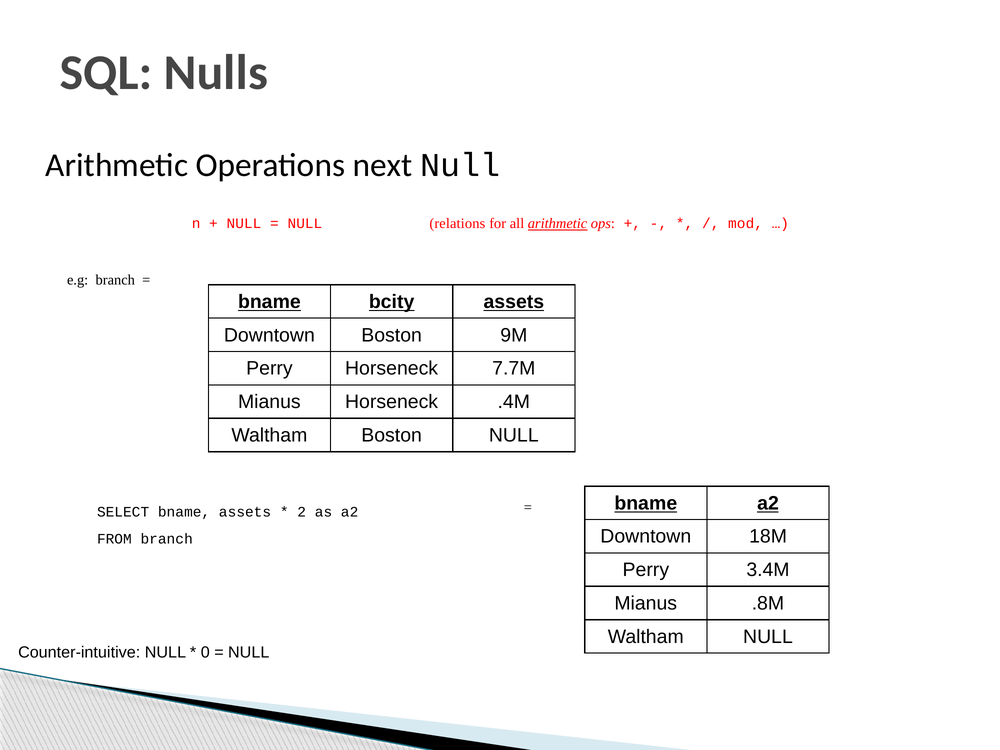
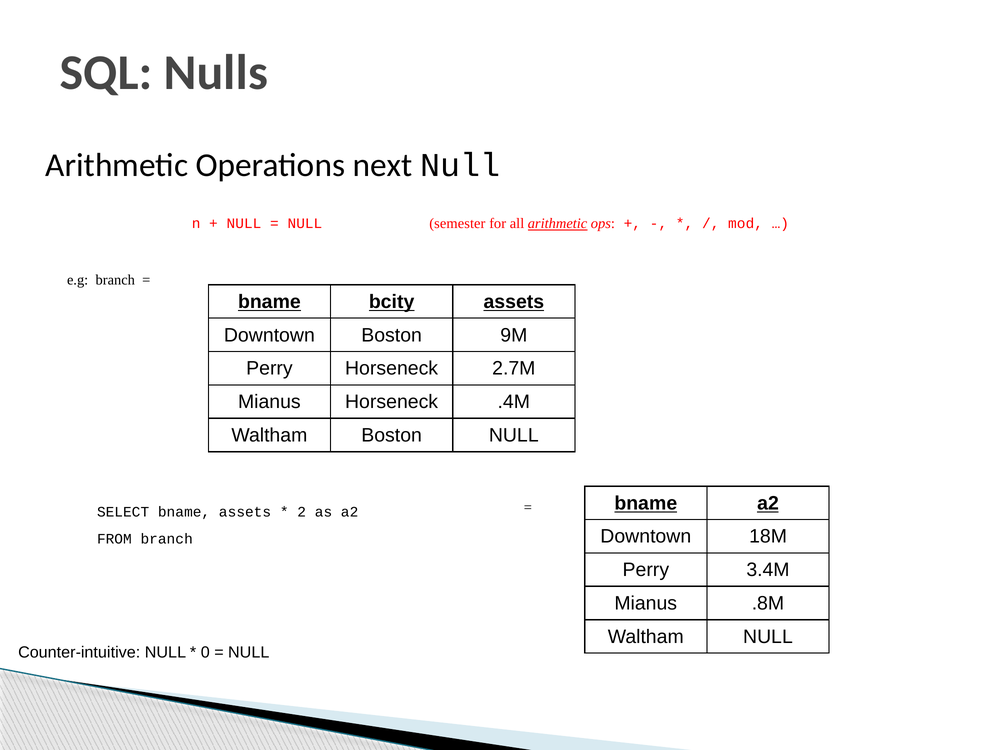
relations: relations -> semester (457, 224)
7.7M: 7.7M -> 2.7M (514, 369)
